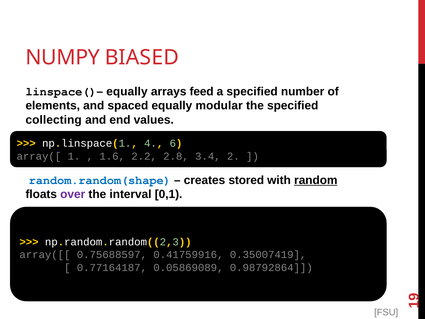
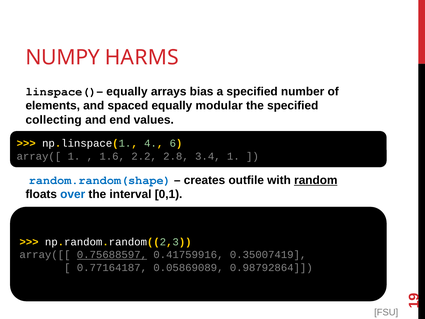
BIASED: BIASED -> HARMS (142, 57)
feed: feed -> bias (202, 91)
3.4 2: 2 -> 1 (233, 156)
stored: stored -> outfile (246, 180)
over colour: purple -> blue (73, 194)
0.75688597 underline: none -> present (112, 255)
